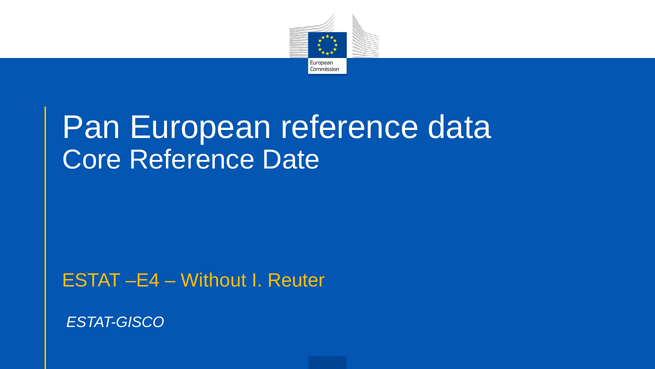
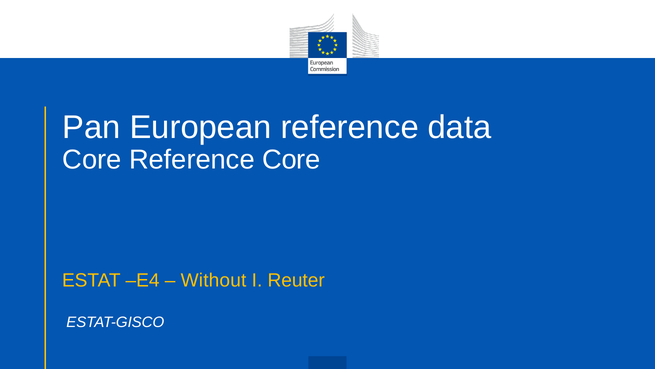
Reference Date: Date -> Core (291, 159)
